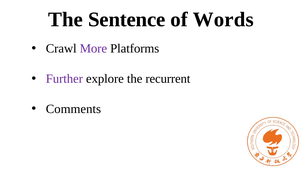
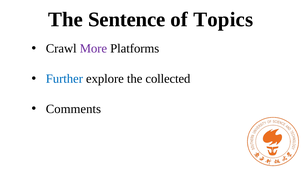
Words: Words -> Topics (223, 20)
Further colour: purple -> blue (64, 79)
recurrent: recurrent -> collected (168, 79)
